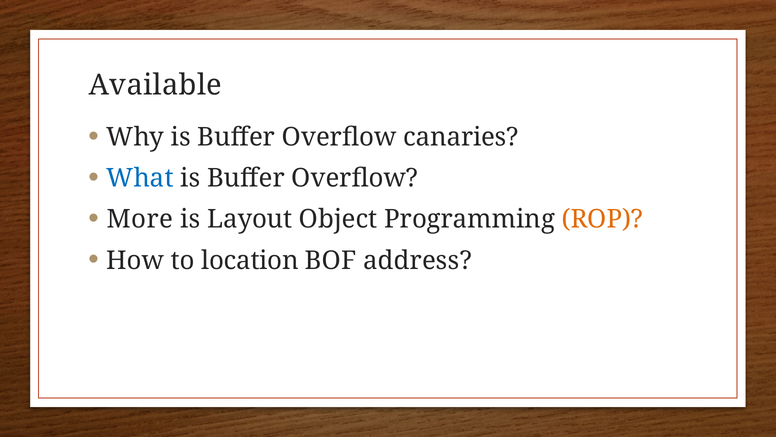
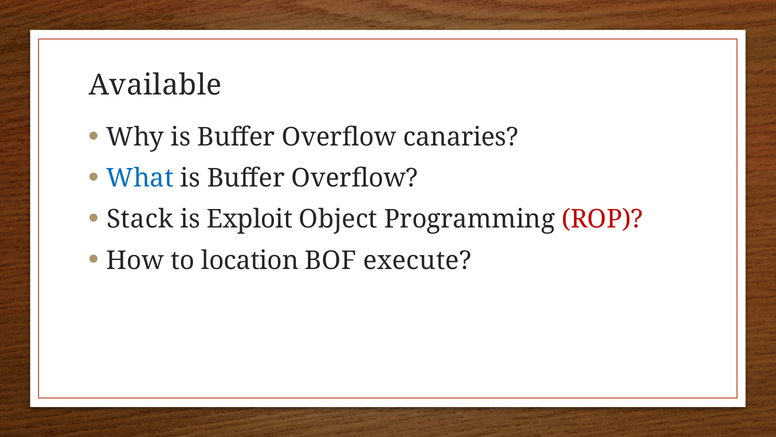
More: More -> Stack (140, 219)
Layout: Layout -> Exploit (250, 219)
ROP colour: orange -> red (602, 219)
address: address -> execute (417, 260)
